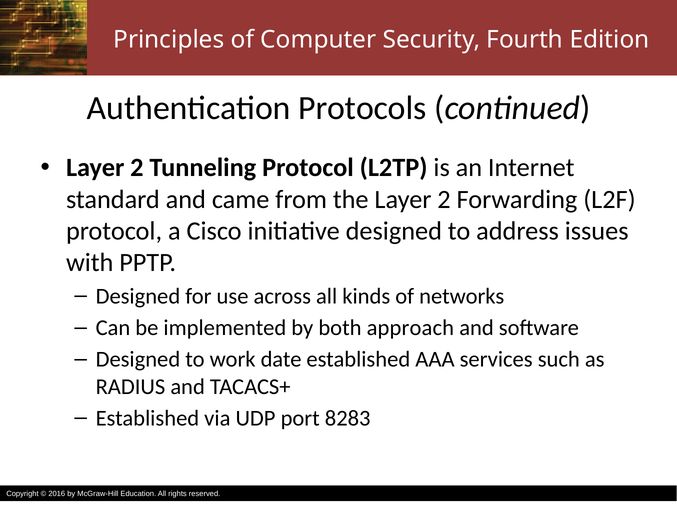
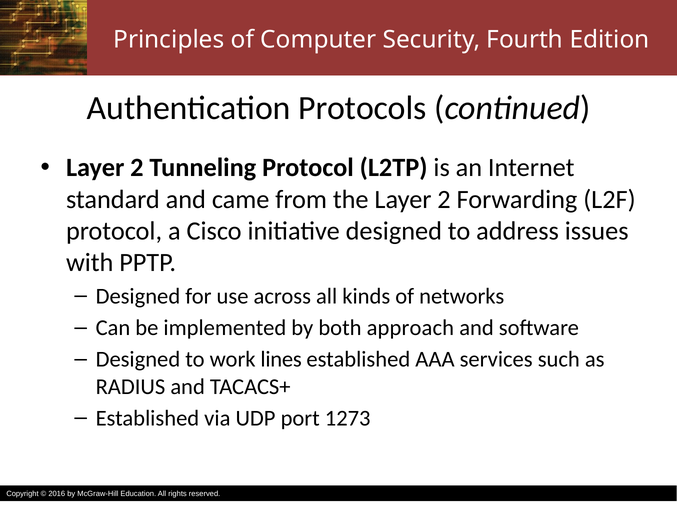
date: date -> lines (281, 359)
8283: 8283 -> 1273 (348, 418)
